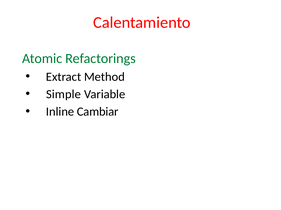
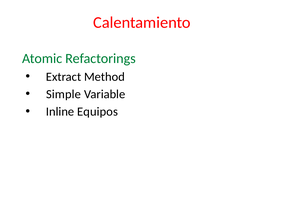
Cambiar: Cambiar -> Equipos (98, 112)
